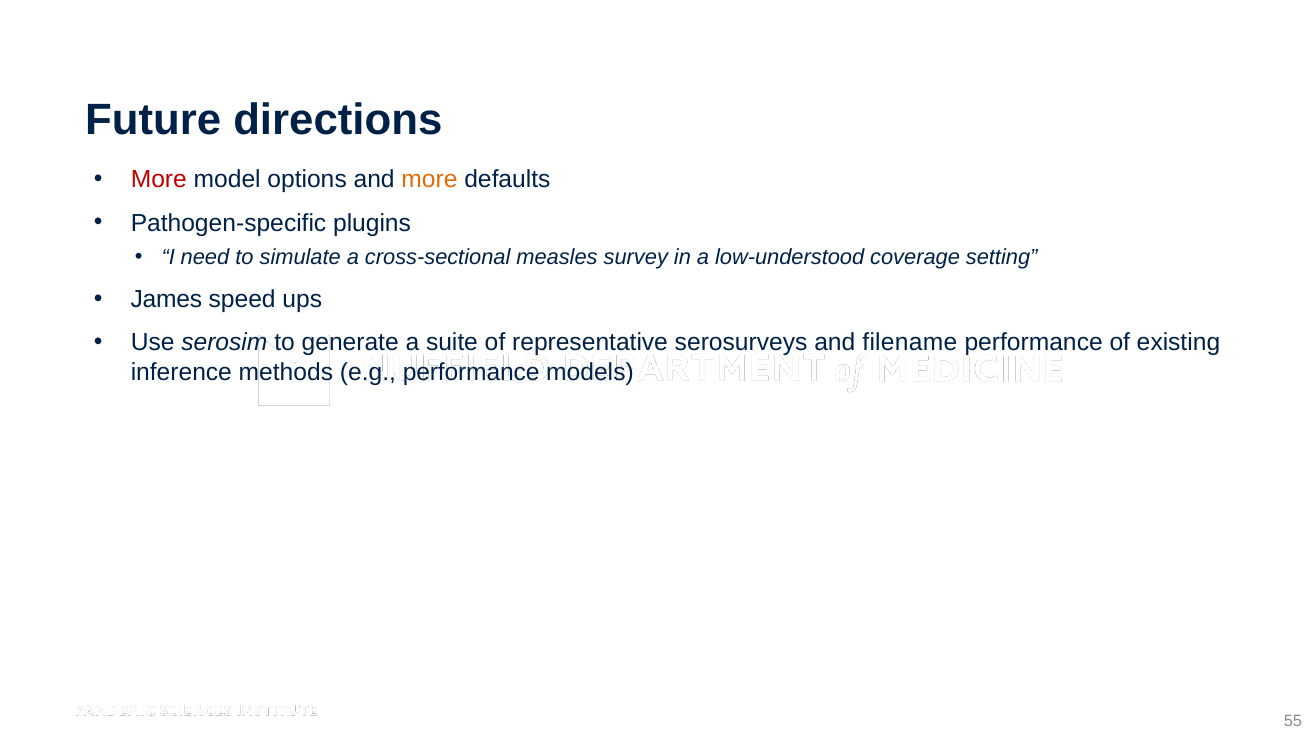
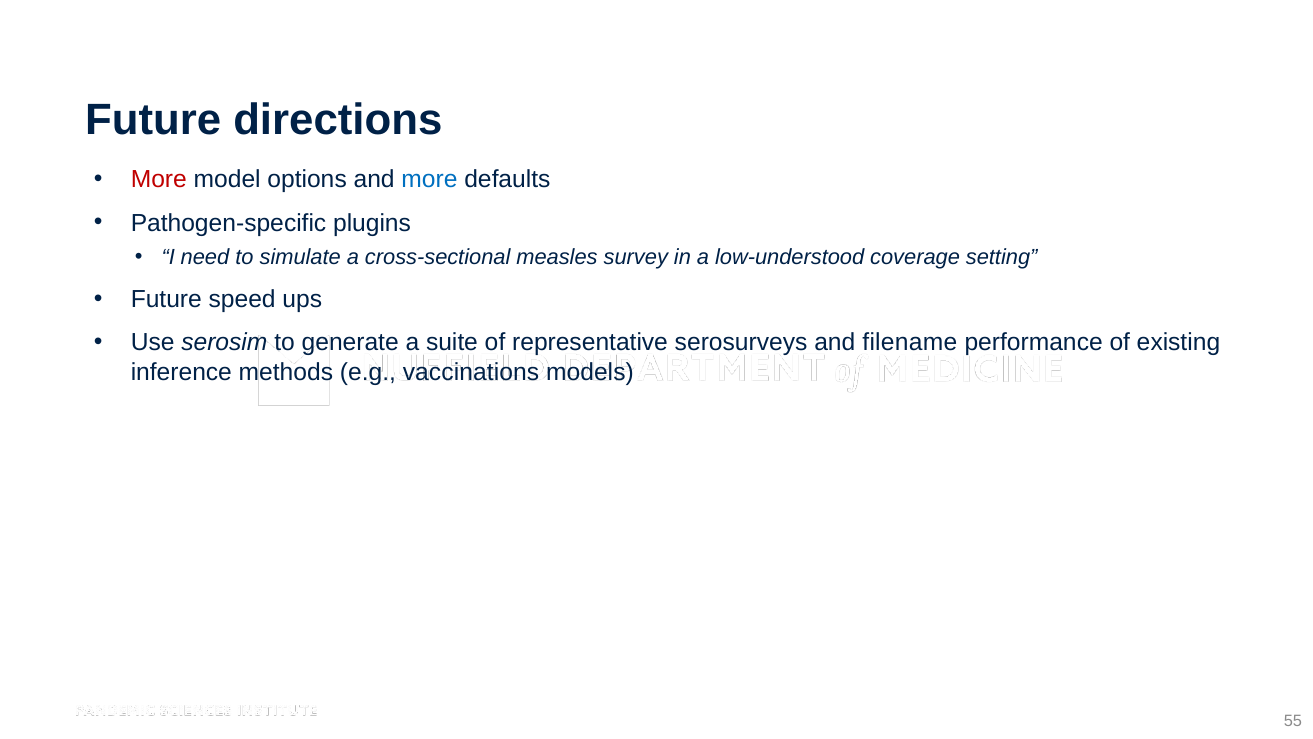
more colour: orange -> blue (429, 180)
James: James -> Future (166, 299)
e.g performance: performance -> vaccinations (471, 372)
